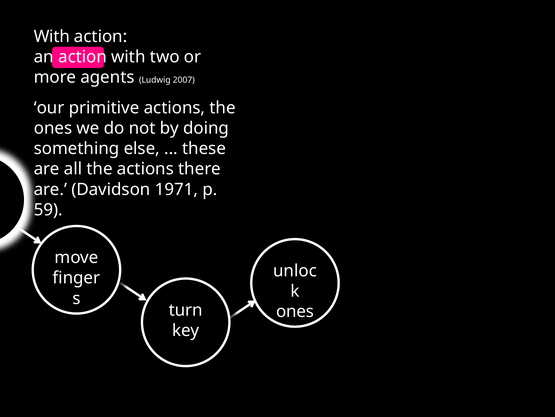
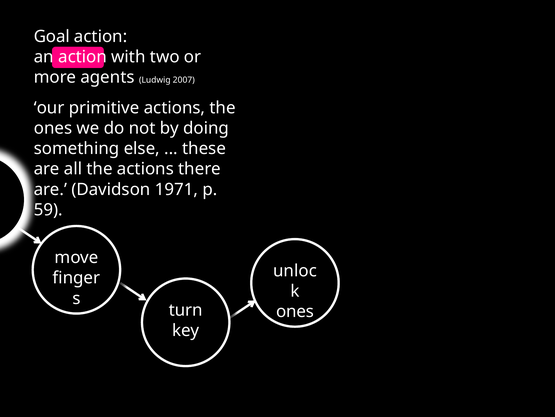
With: With -> Goal (52, 37)
